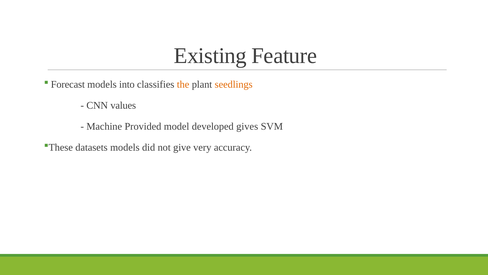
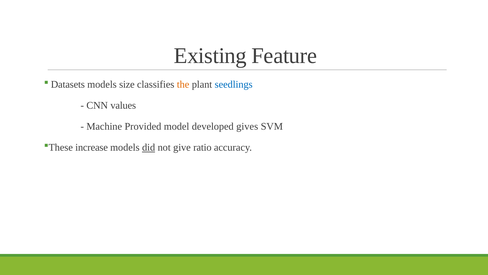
Forecast: Forecast -> Datasets (68, 84)
into: into -> size (127, 84)
seedlings colour: orange -> blue (234, 84)
datasets: datasets -> increase (92, 147)
did underline: none -> present (149, 147)
very: very -> ratio (202, 147)
